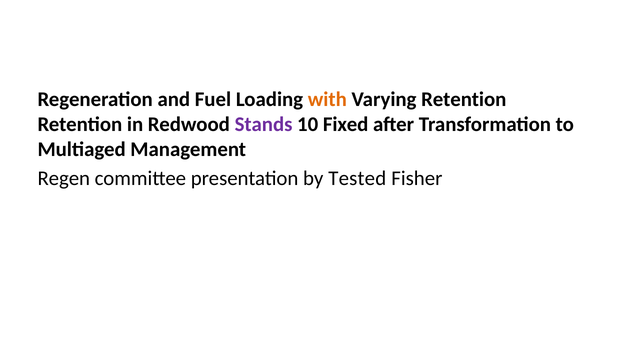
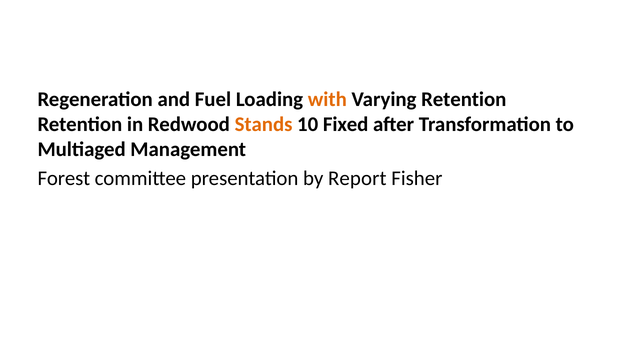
Stands colour: purple -> orange (264, 124)
Regen: Regen -> Forest (64, 178)
Tested: Tested -> Report (357, 178)
